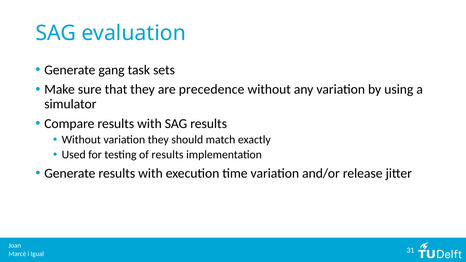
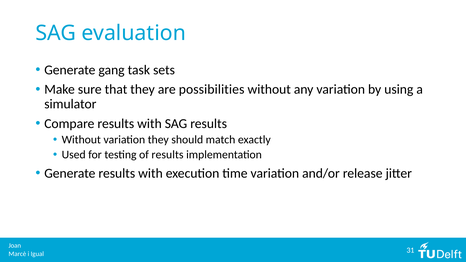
precedence: precedence -> possibilities (212, 90)
